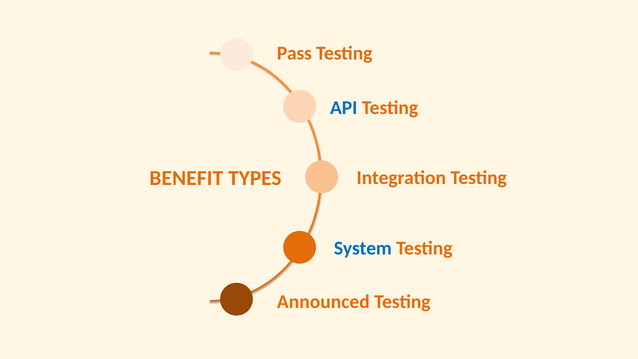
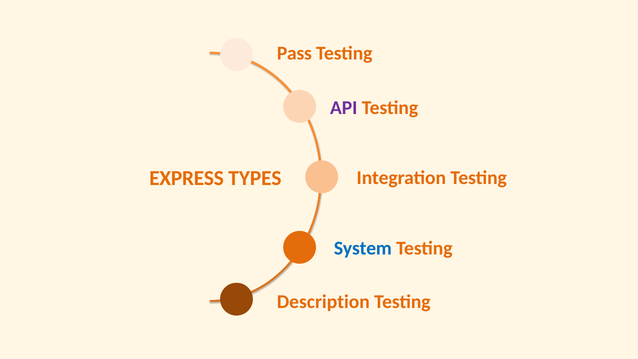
API colour: blue -> purple (344, 108)
BENEFIT: BENEFIT -> EXPRESS (187, 178)
Announced: Announced -> Description (323, 301)
